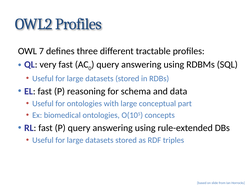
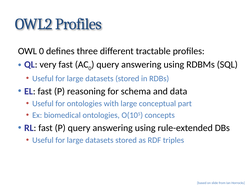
OWL 7: 7 -> 0 (41, 51)
